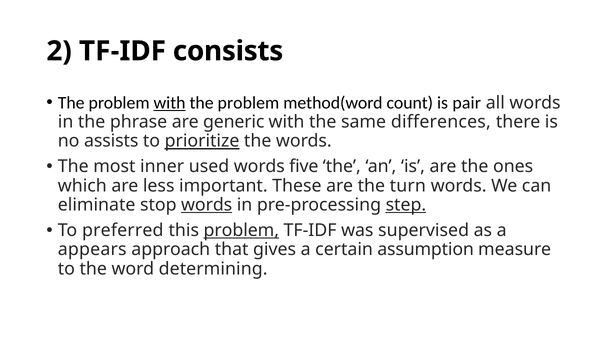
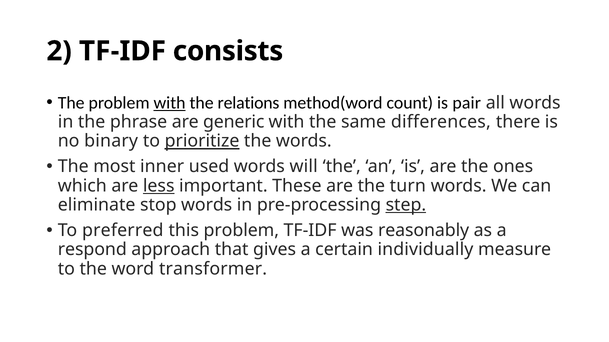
problem: problem -> relations (249, 103)
assists: assists -> binary (111, 141)
five: five -> will (304, 167)
less underline: none -> present (159, 186)
words underline: present -> none (207, 205)
problem underline: present -> none (241, 231)
supervised: supervised -> reasonably (424, 231)
appears: appears -> respond (92, 250)
assumption: assumption -> individually (425, 250)
determining: determining -> transformer (213, 269)
